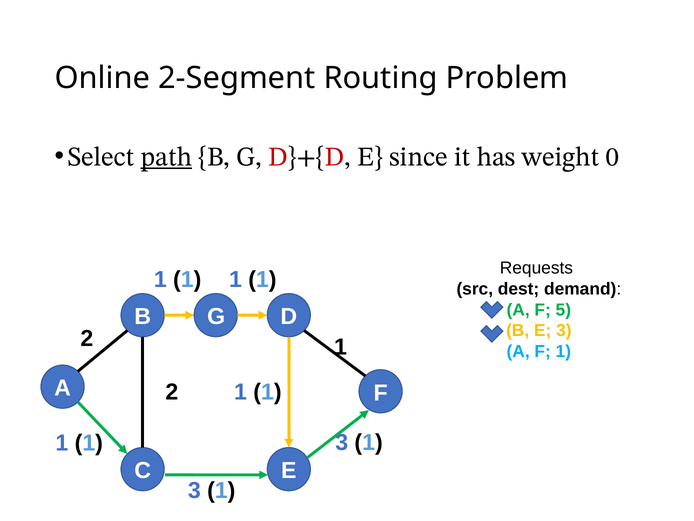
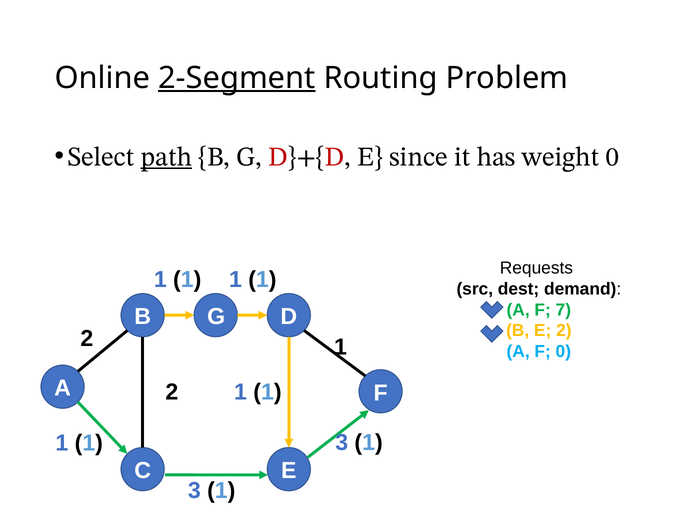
2-Segment underline: none -> present (237, 78)
5: 5 -> 7 (563, 309)
E 3: 3 -> 2 (564, 330)
F 1: 1 -> 0 (563, 351)
